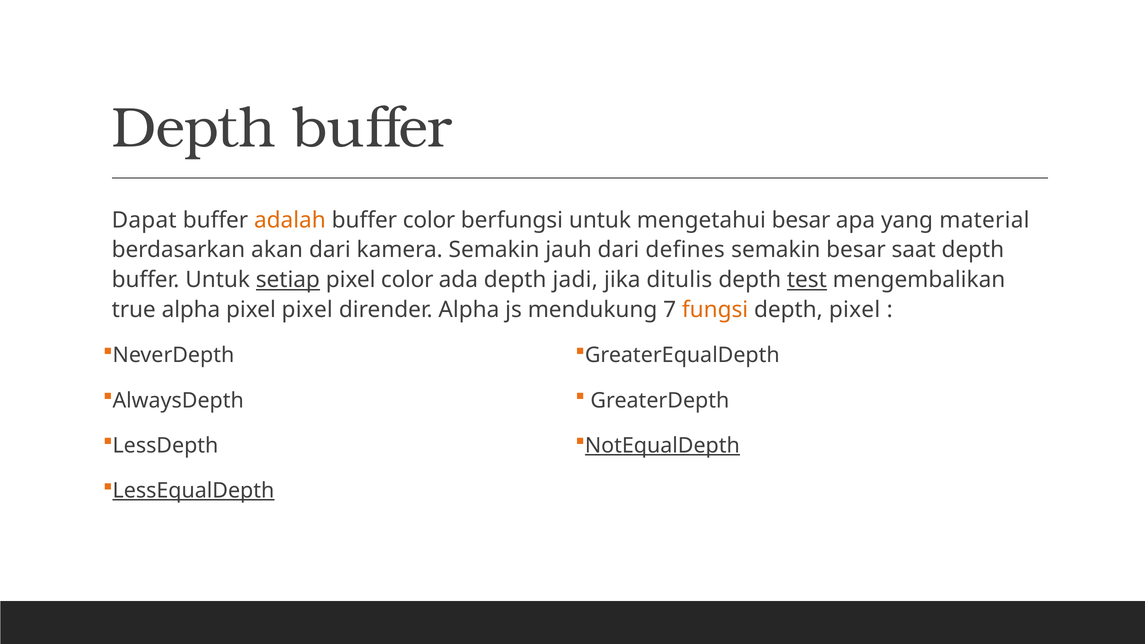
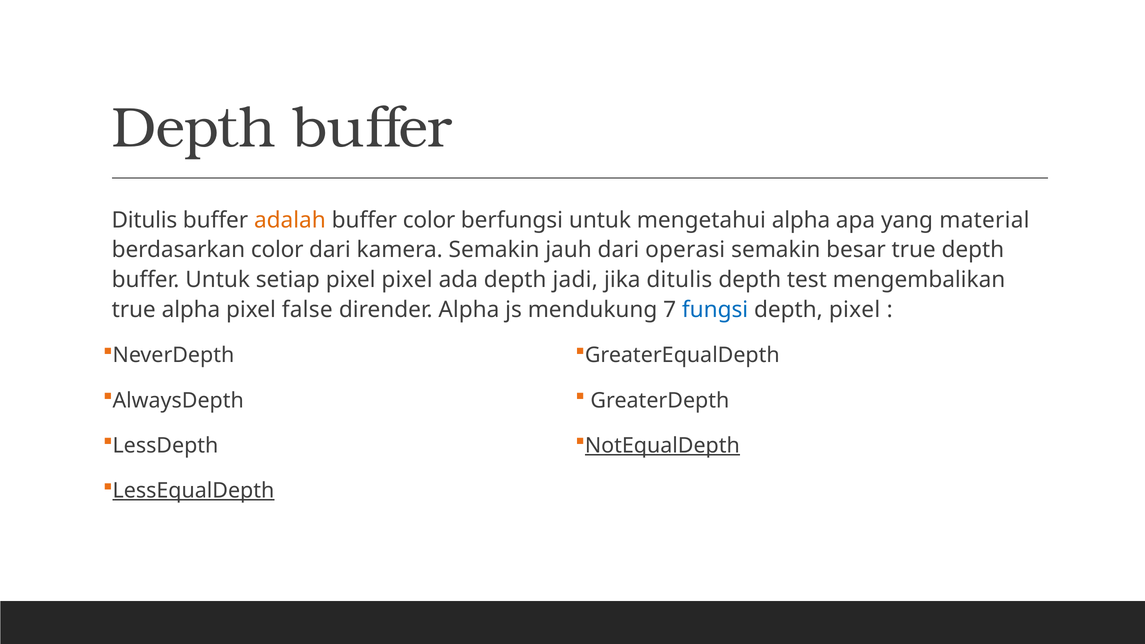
Dapat: Dapat -> Ditulis (144, 220)
mengetahui besar: besar -> alpha (801, 220)
berdasarkan akan: akan -> color (277, 250)
defines: defines -> operasi (685, 250)
besar saat: saat -> true (914, 250)
setiap underline: present -> none (288, 280)
pixel color: color -> pixel (407, 280)
test underline: present -> none (807, 280)
pixel pixel: pixel -> false (307, 310)
fungsi colour: orange -> blue (715, 310)
